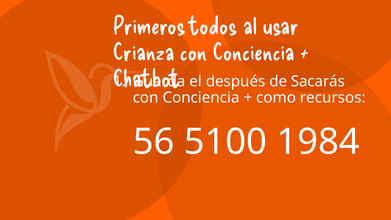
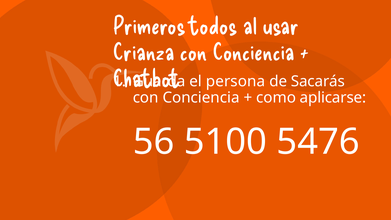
después: después -> persona (236, 81)
recursos: recursos -> aplicarse (333, 98)
1984: 1984 -> 5476 (318, 142)
